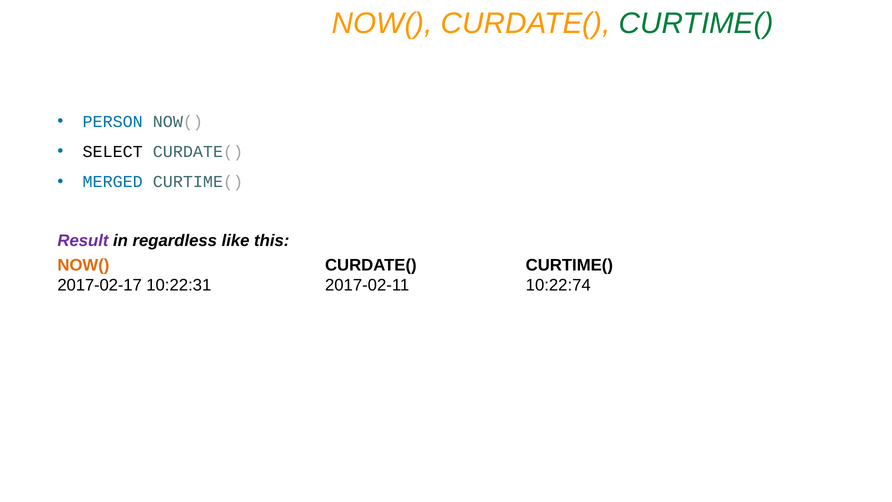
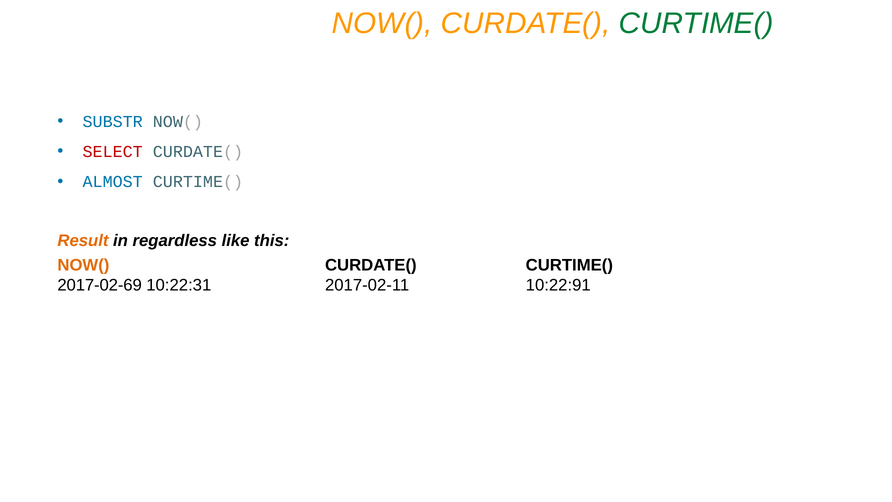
PERSON: PERSON -> SUBSTR (113, 122)
SELECT colour: black -> red (113, 152)
MERGED: MERGED -> ALMOST (113, 182)
Result colour: purple -> orange (83, 241)
2017-02-17: 2017-02-17 -> 2017-02-69 (100, 285)
10:22:74: 10:22:74 -> 10:22:91 (558, 285)
